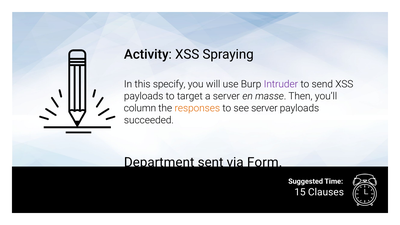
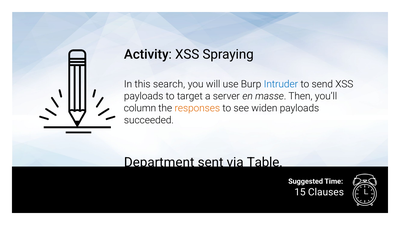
specify: specify -> search (169, 84)
Intruder colour: purple -> blue (281, 84)
see server: server -> widen (264, 108)
Form: Form -> Table (265, 163)
